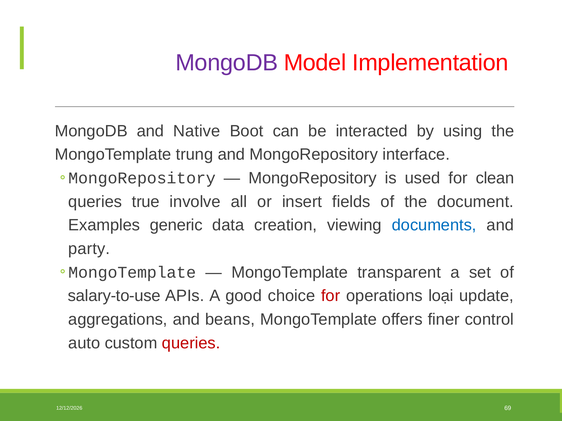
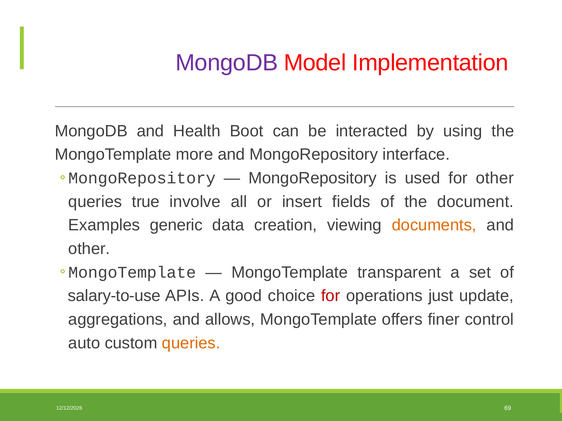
Native: Native -> Health (197, 131)
trung: trung -> more (194, 155)
for clean: clean -> other (495, 178)
documents colour: blue -> orange (434, 225)
party: party -> other (89, 249)
loại: loại -> just (441, 296)
beans: beans -> allows (230, 320)
queries colour: red -> orange (191, 343)
